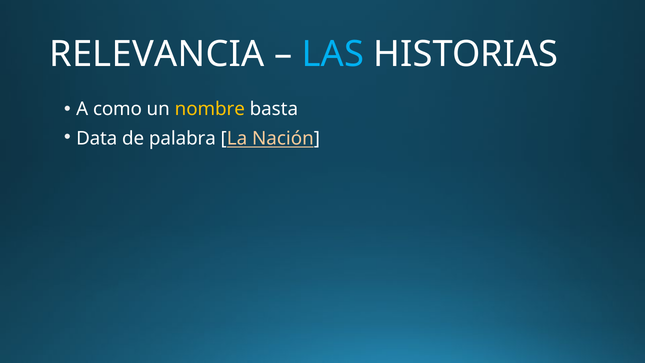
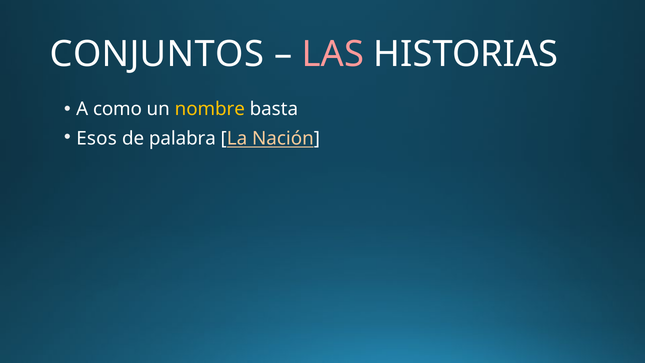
RELEVANCIA: RELEVANCIA -> CONJUNTOS (157, 54)
LAS colour: light blue -> pink (333, 54)
Data: Data -> Esos (97, 138)
